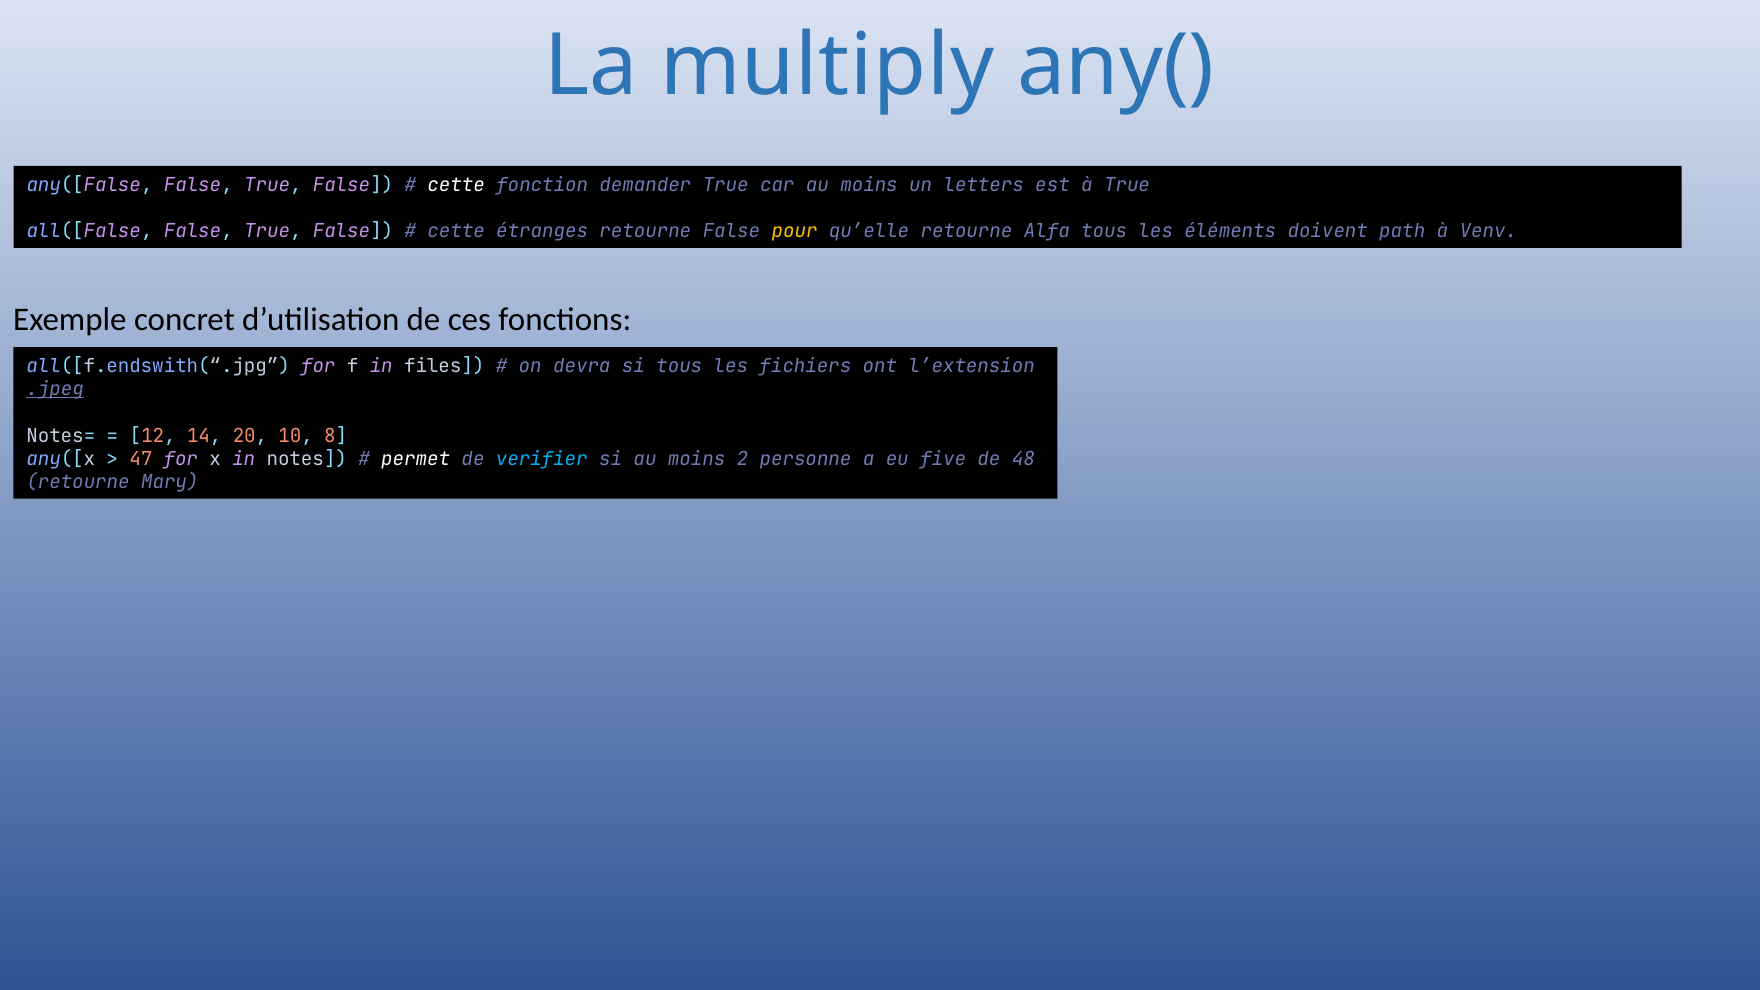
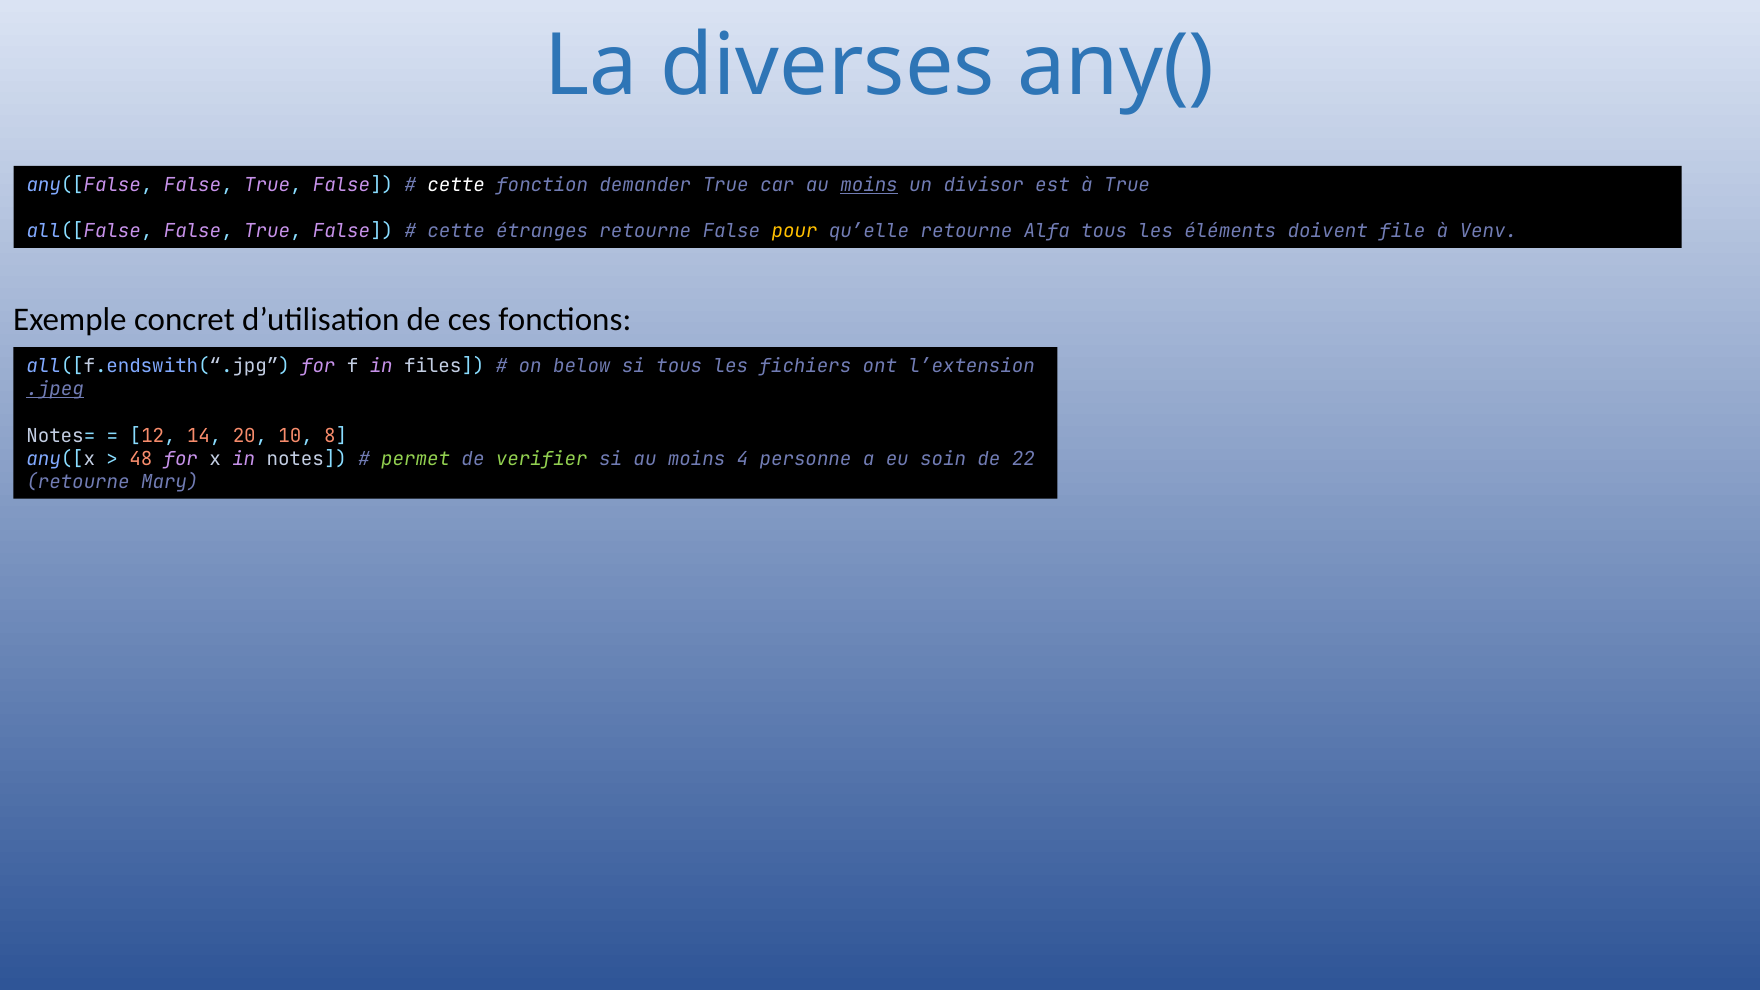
multiply: multiply -> diverses (828, 66)
moins underline: none -> present (869, 185)
letters: letters -> divisor (984, 185)
path: path -> file (1402, 231)
devra: devra -> below (582, 367)
47: 47 -> 48 (141, 459)
permet colour: white -> light green (416, 459)
verifier colour: light blue -> light green (542, 459)
2: 2 -> 4 (742, 459)
five: five -> soin (943, 459)
48: 48 -> 22 (1023, 459)
